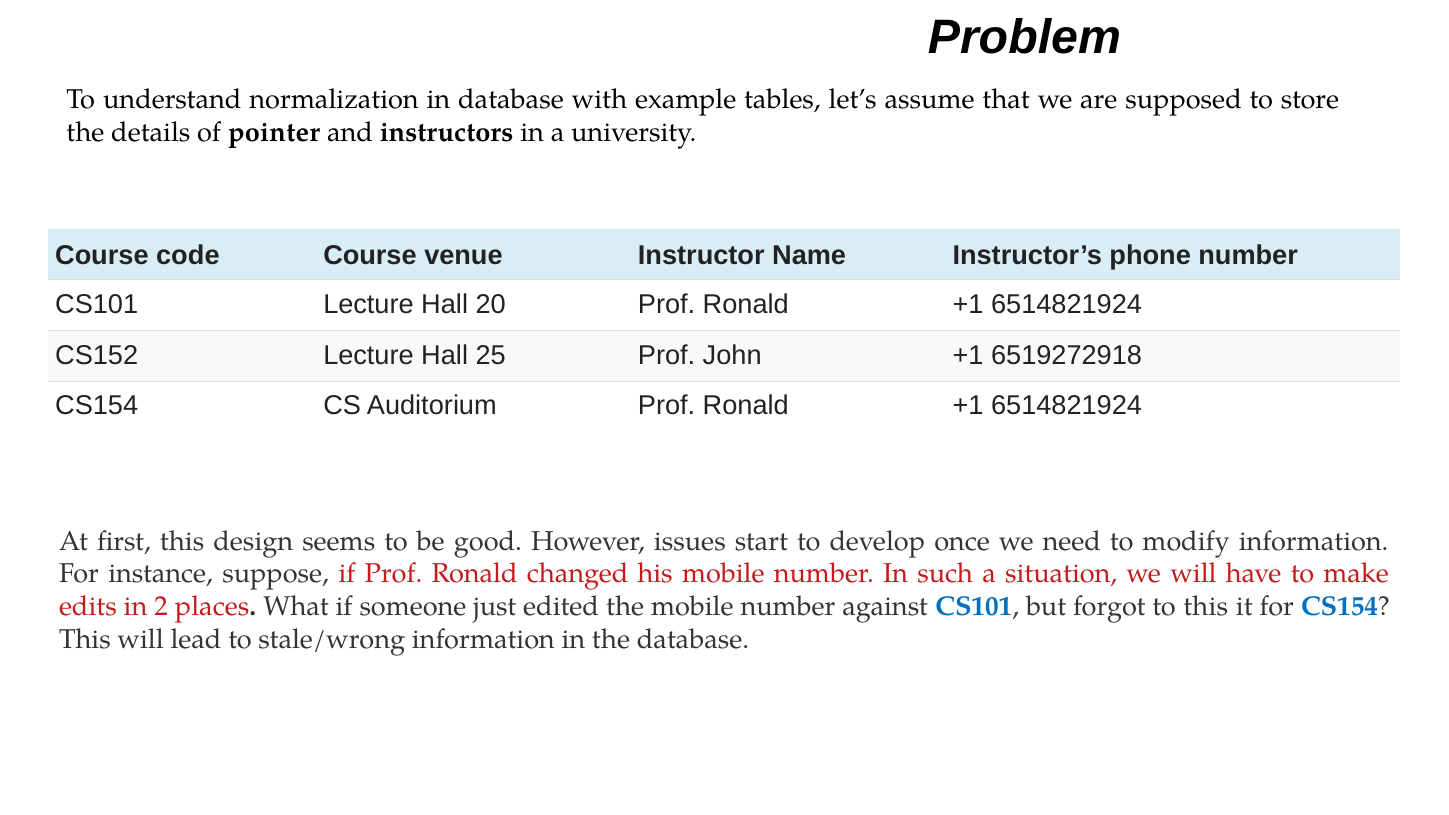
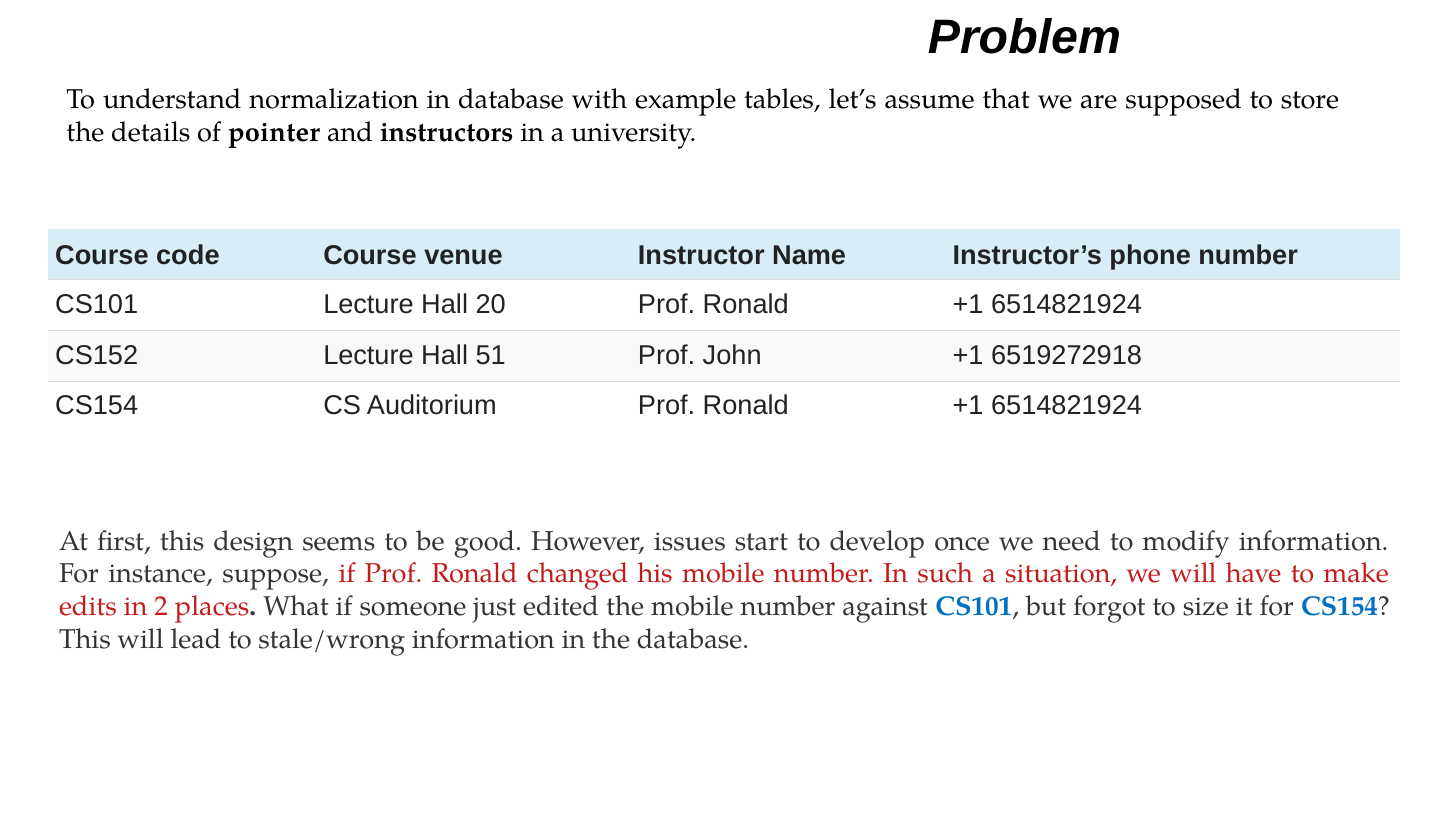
25: 25 -> 51 (491, 355)
to this: this -> size (1206, 607)
